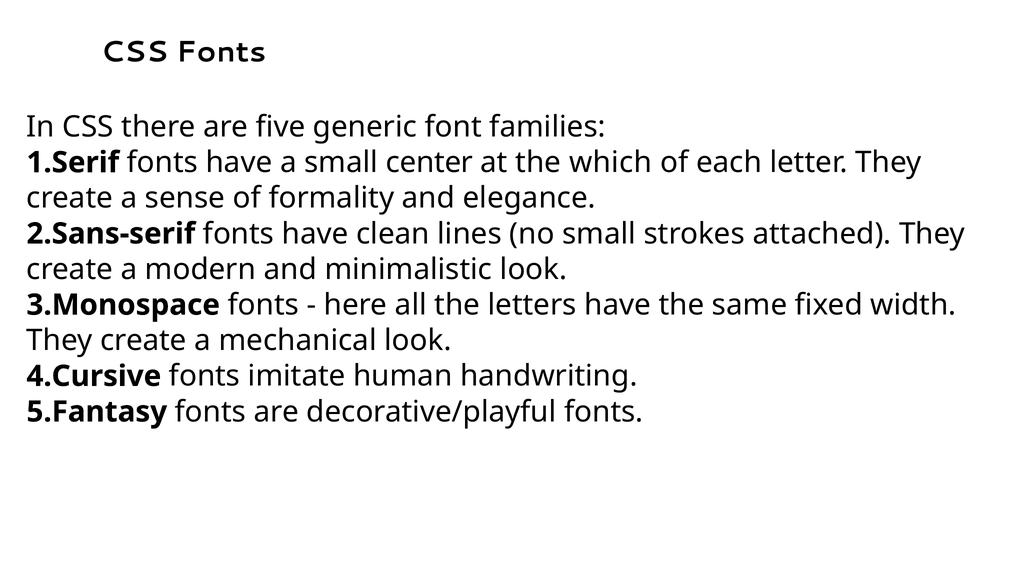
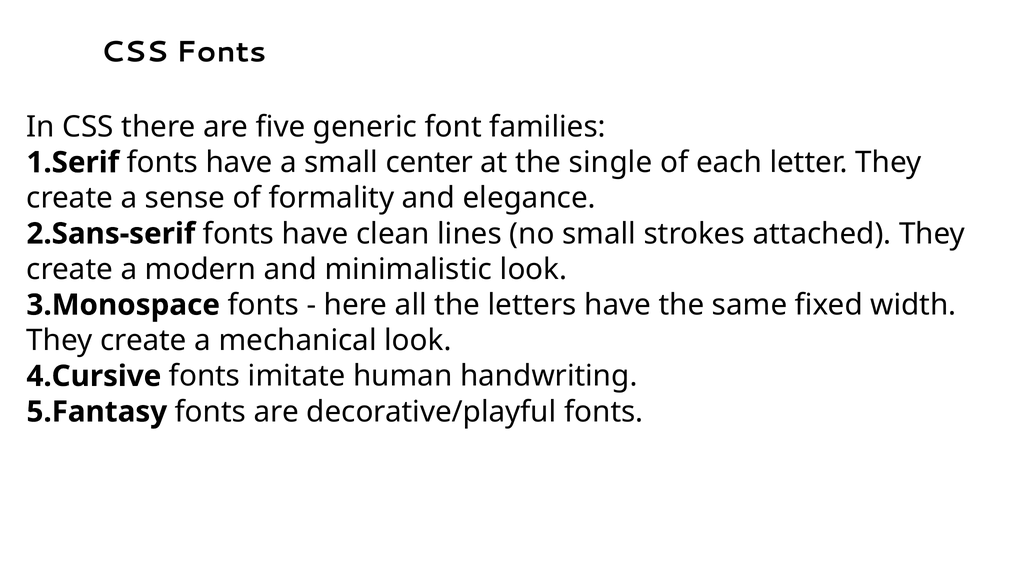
which: which -> single (611, 163)
